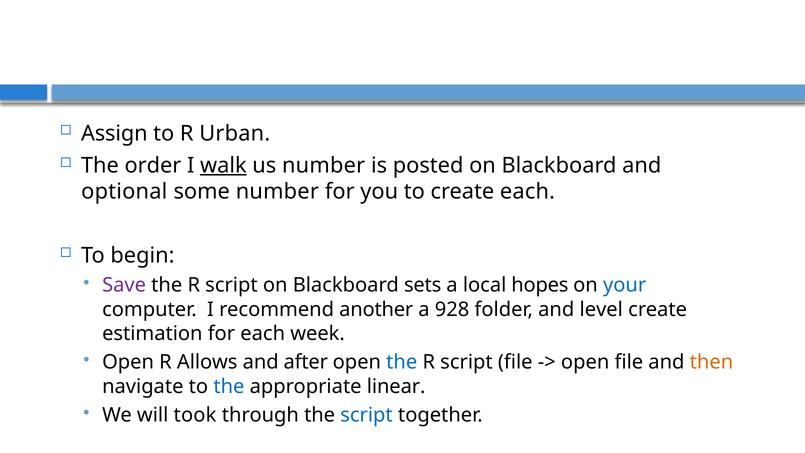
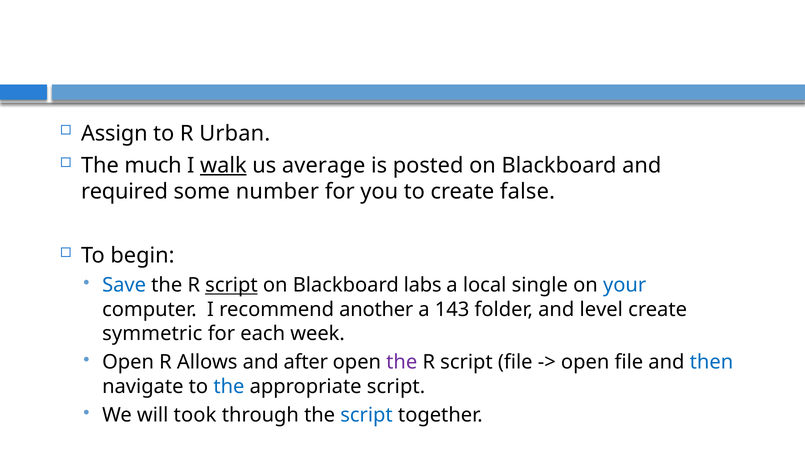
order: order -> much (153, 165)
us number: number -> average (324, 165)
optional: optional -> required (125, 191)
create each: each -> false (527, 191)
Save colour: purple -> blue (124, 285)
script underline: none -> present (231, 285)
sets: sets -> labs (423, 285)
hopes: hopes -> single (540, 285)
928: 928 -> 143 (452, 309)
estimation: estimation -> symmetric (152, 333)
the colour: blue -> purple (402, 362)
then colour: orange -> blue (711, 362)
appropriate linear: linear -> script (396, 386)
